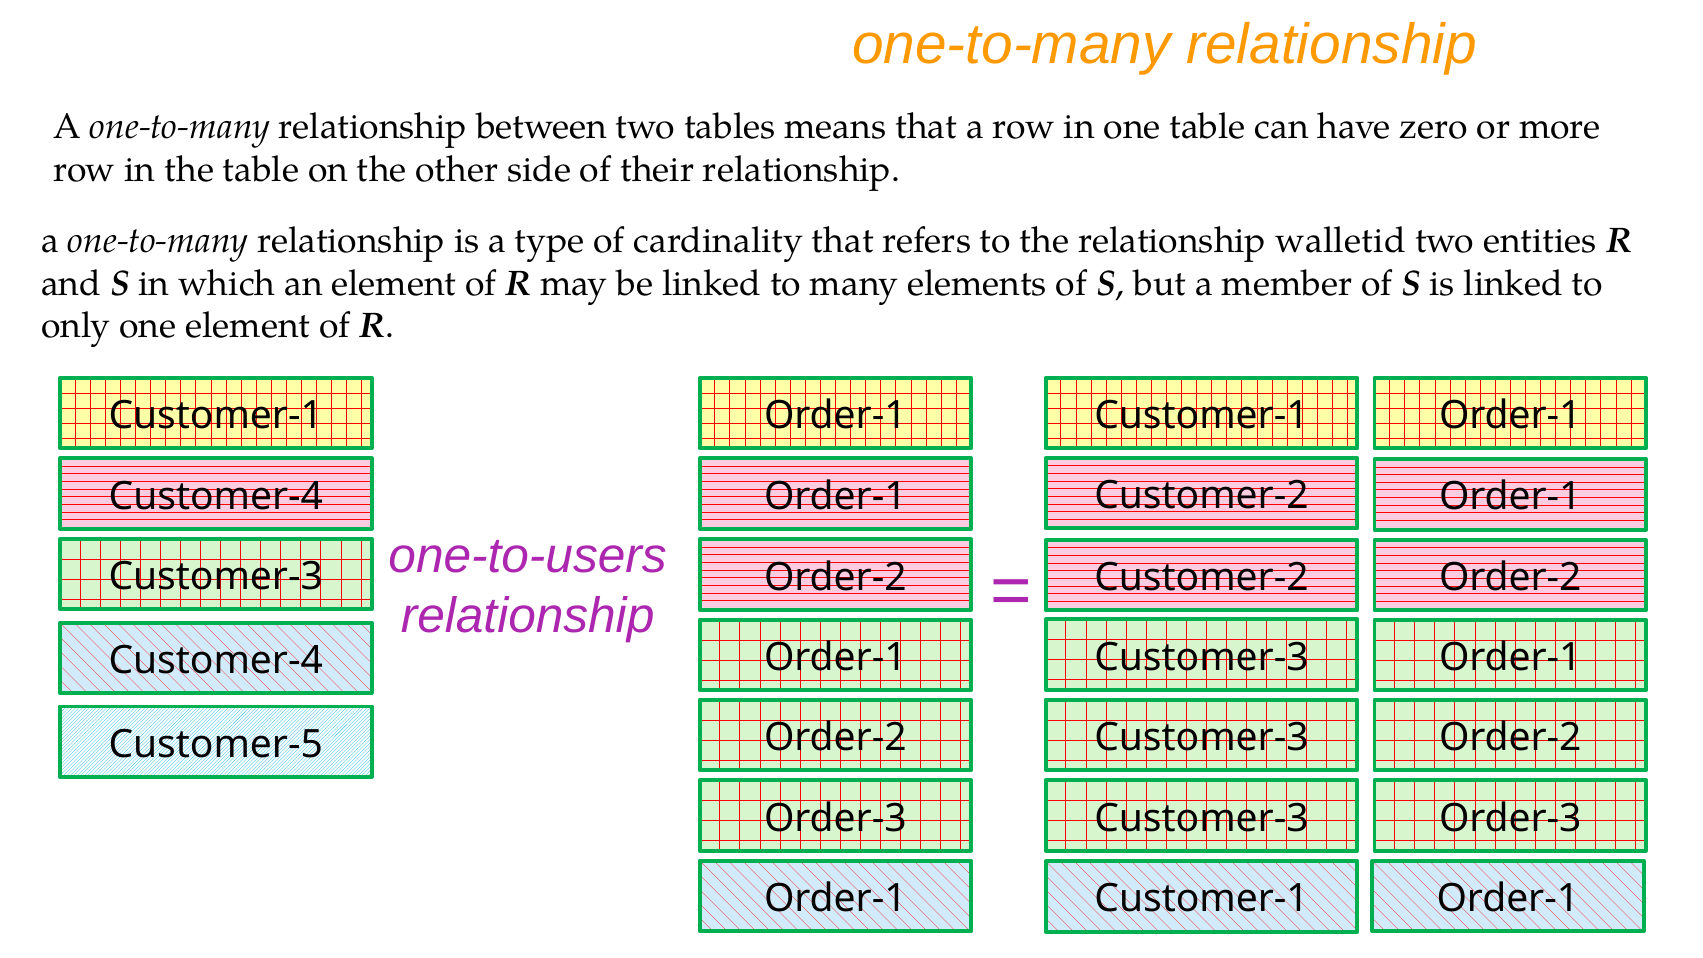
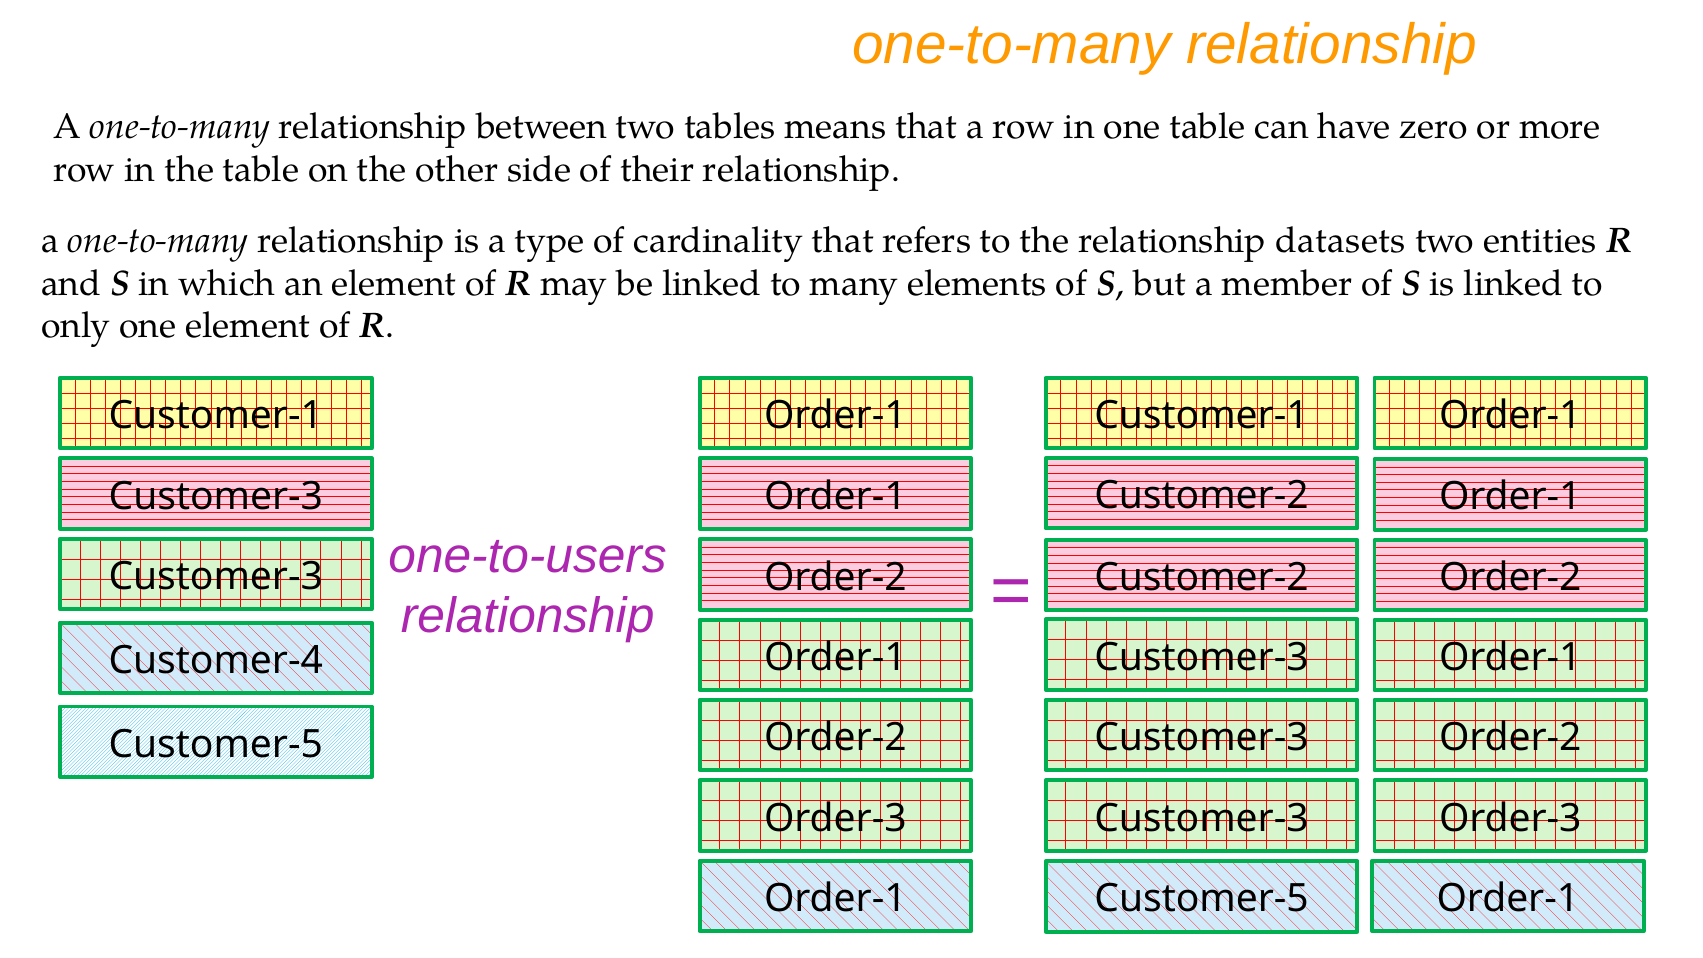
walletid: walletid -> datasets (1340, 241)
Customer-4: Customer-4 -> Customer-3 (216, 496)
Customer-1: Customer-1 -> Customer-5 (1202, 899)
